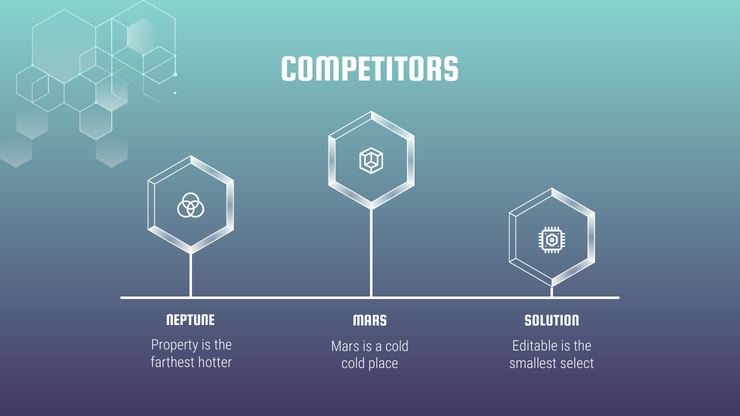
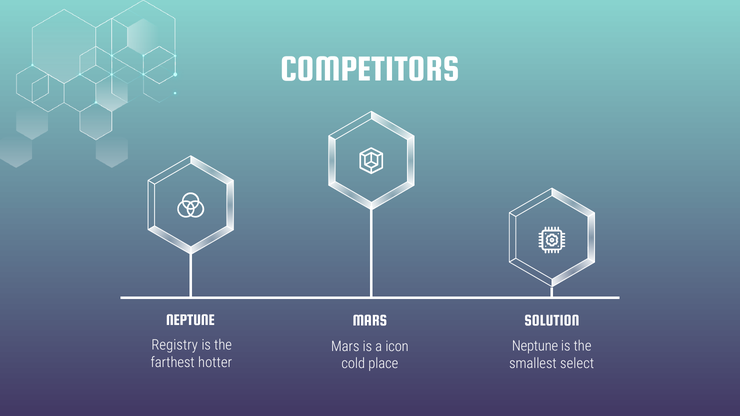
Property: Property -> Registry (175, 345)
Editable: Editable -> Neptune (535, 346)
a cold: cold -> icon (397, 346)
